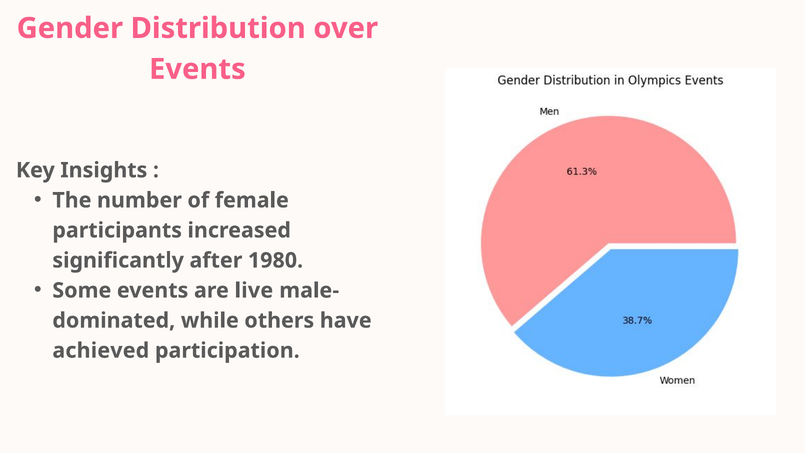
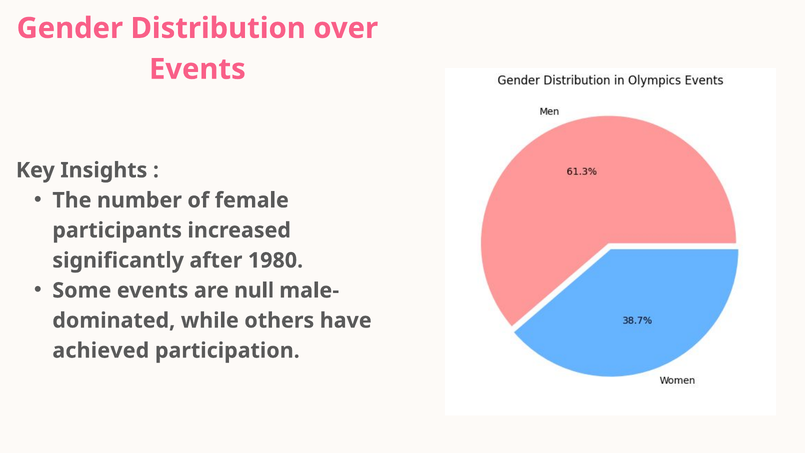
live: live -> null (254, 290)
